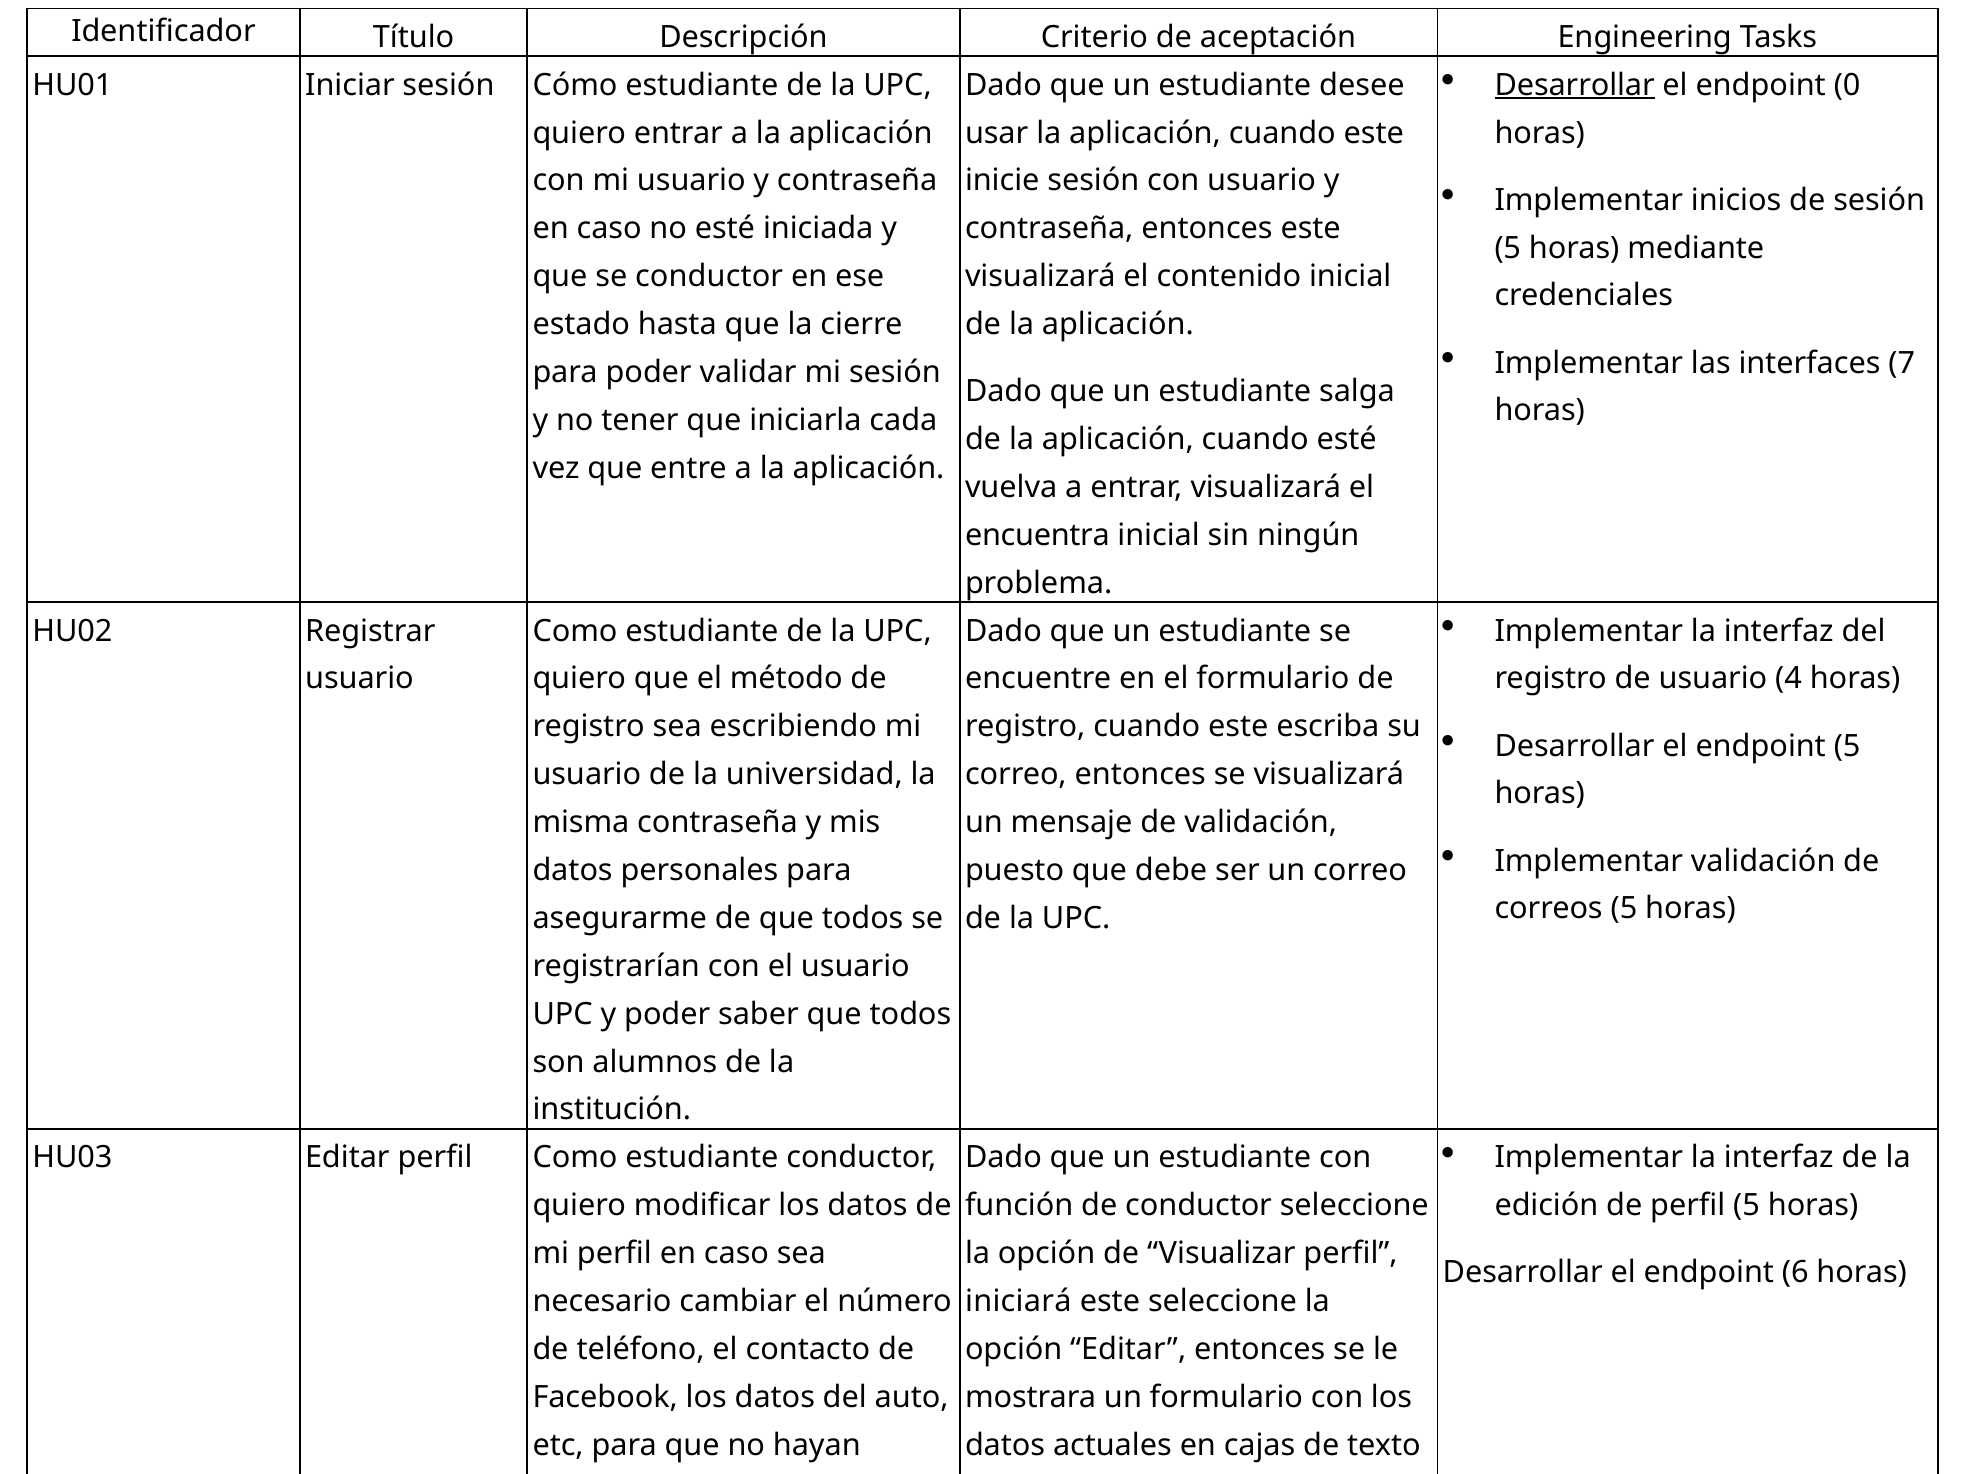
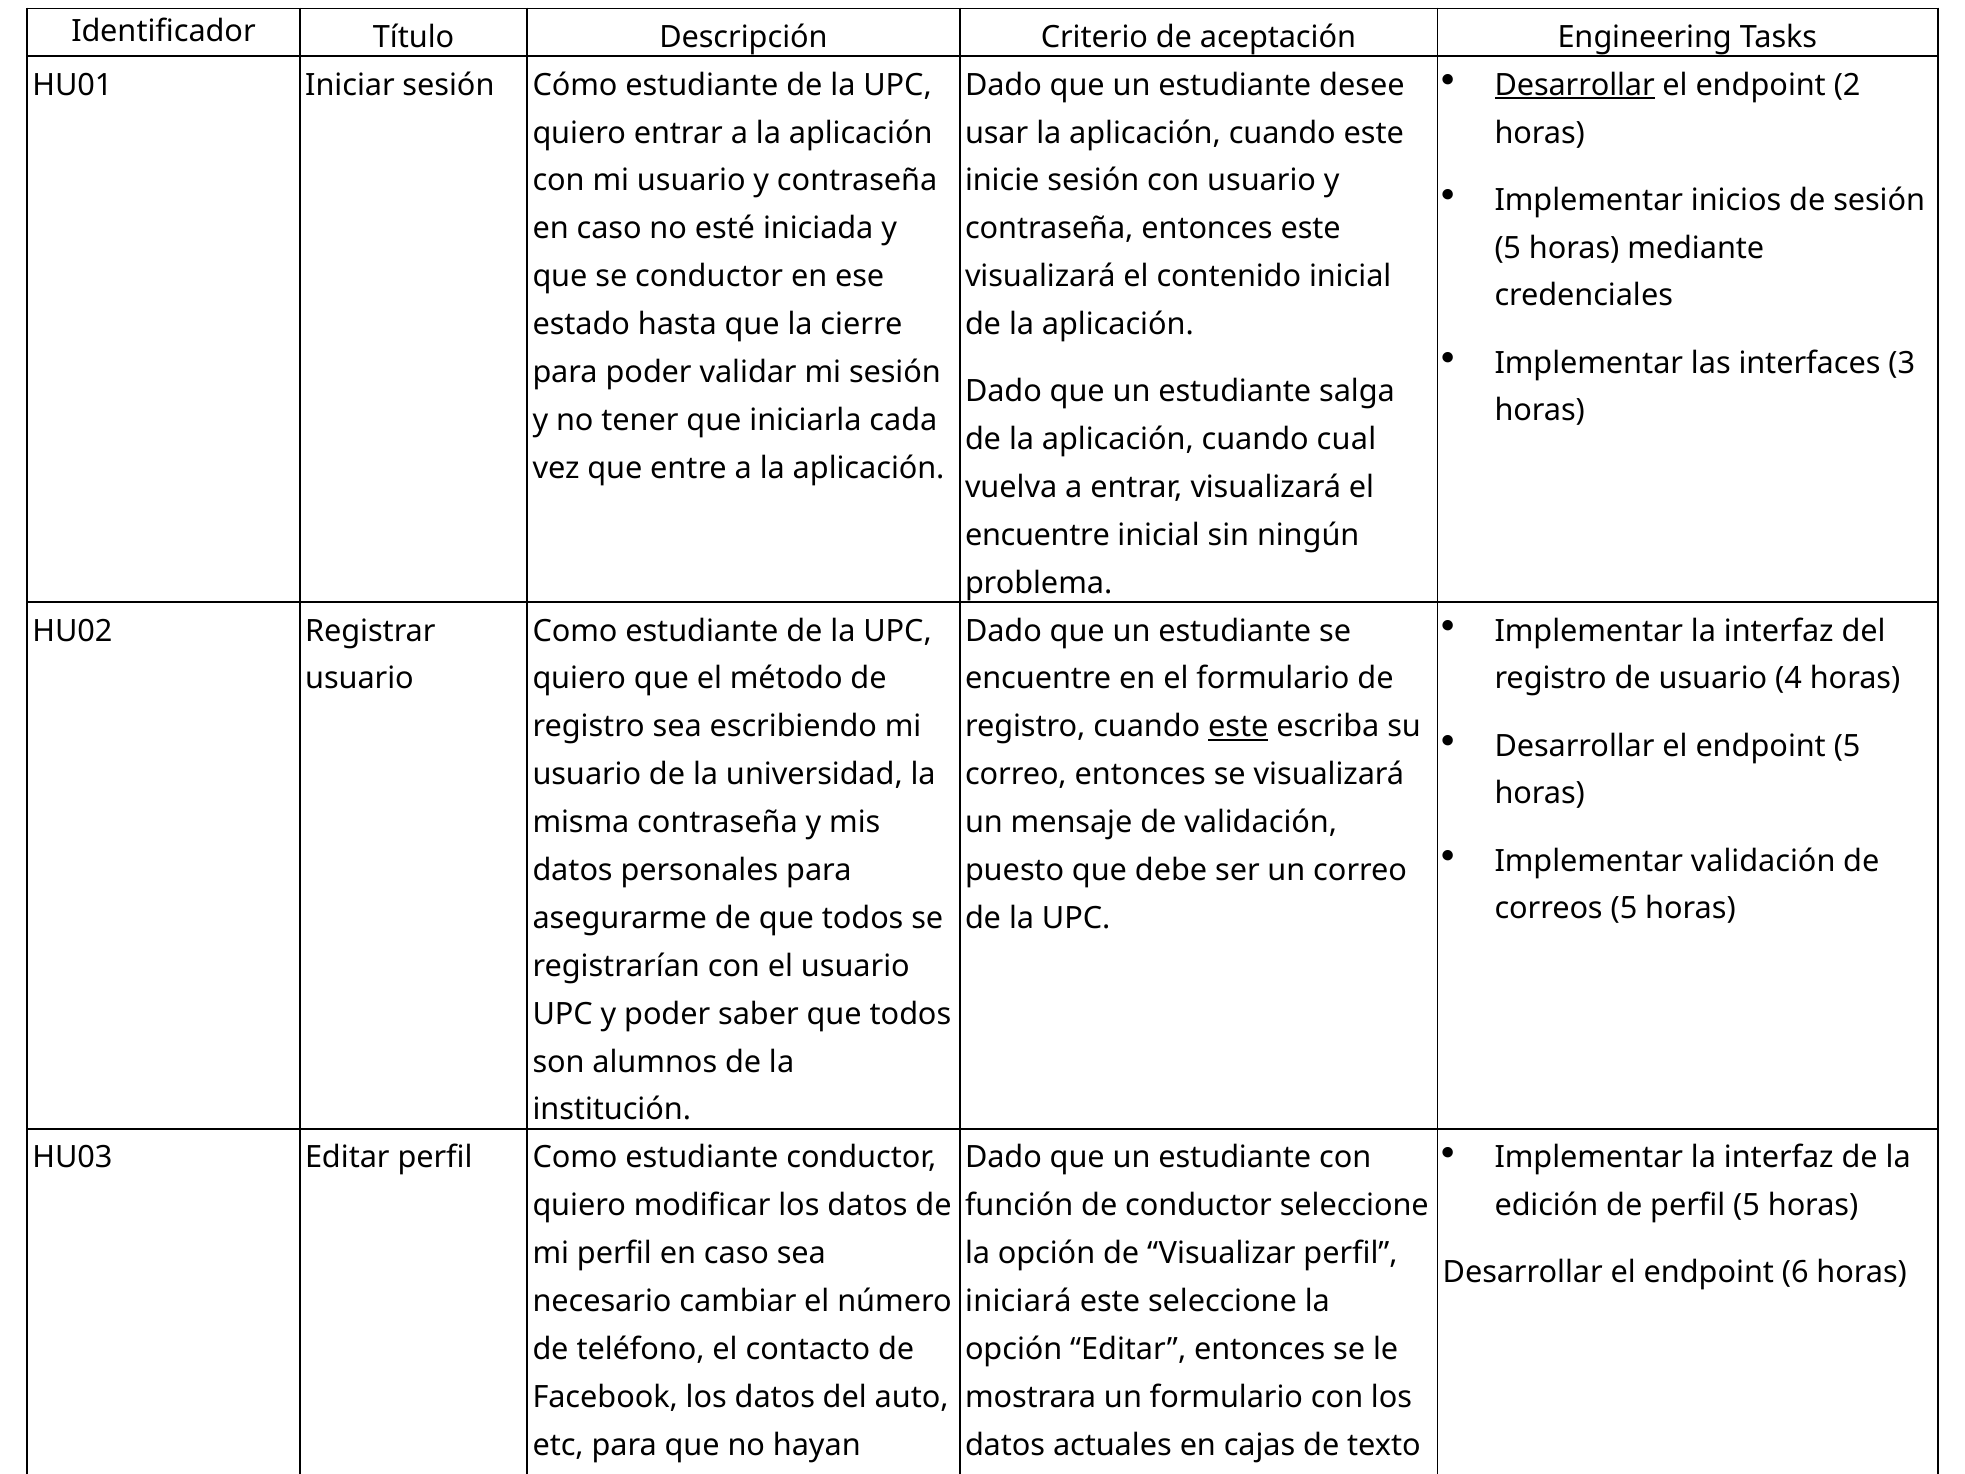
0: 0 -> 2 (1847, 85)
7: 7 -> 3 (1902, 363)
cuando esté: esté -> cual (1347, 439)
encuentra: encuentra -> encuentre (1037, 535)
este underline: none -> present (1238, 727)
